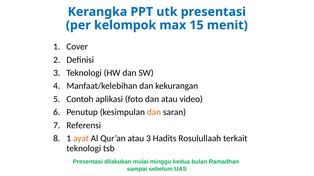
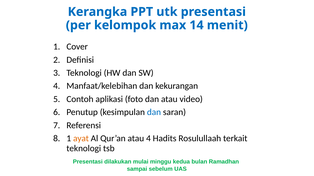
15: 15 -> 14 (196, 25)
dan colour: orange -> blue (154, 113)
atau 3: 3 -> 4 (148, 139)
